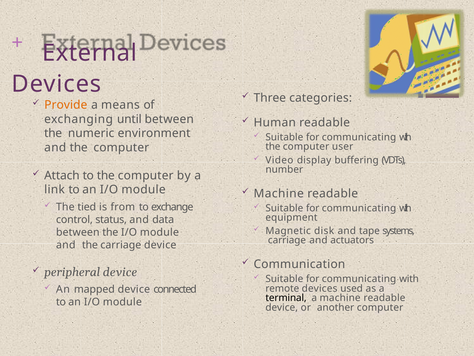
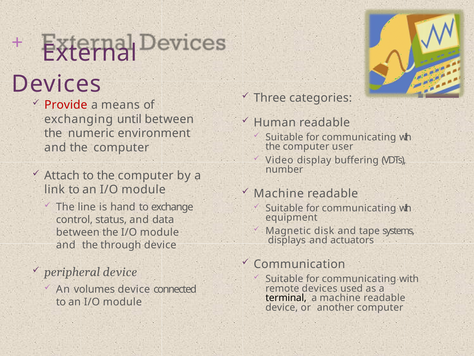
Provide colour: orange -> red (66, 105)
tied: tied -> line (87, 207)
from: from -> hand (123, 207)
carriage: carriage -> displays (287, 240)
the carriage: carriage -> through (121, 245)
mapped: mapped -> volumes (94, 289)
